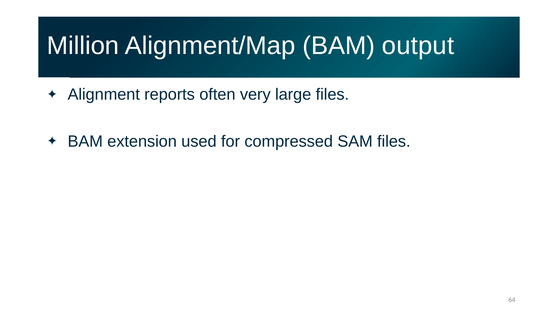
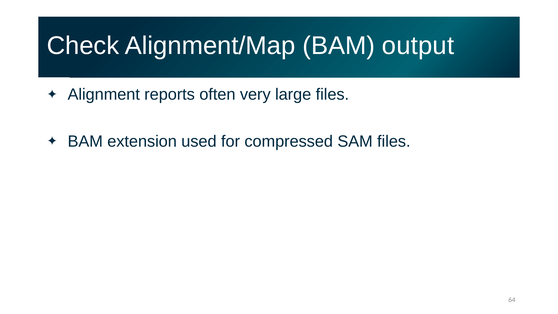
Million: Million -> Check (83, 46)
